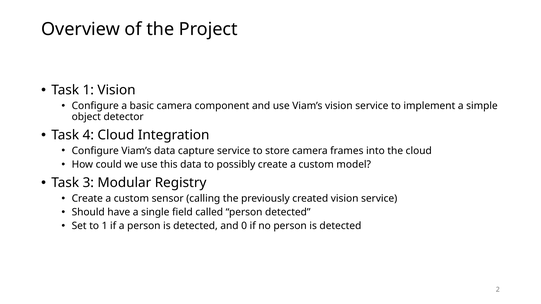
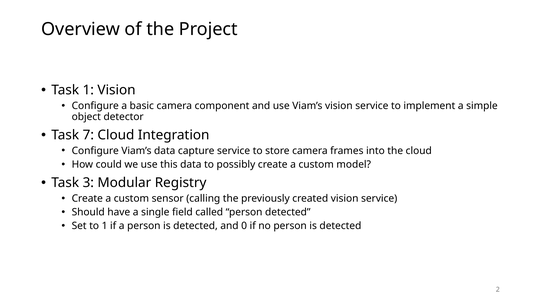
4: 4 -> 7 (88, 135)
